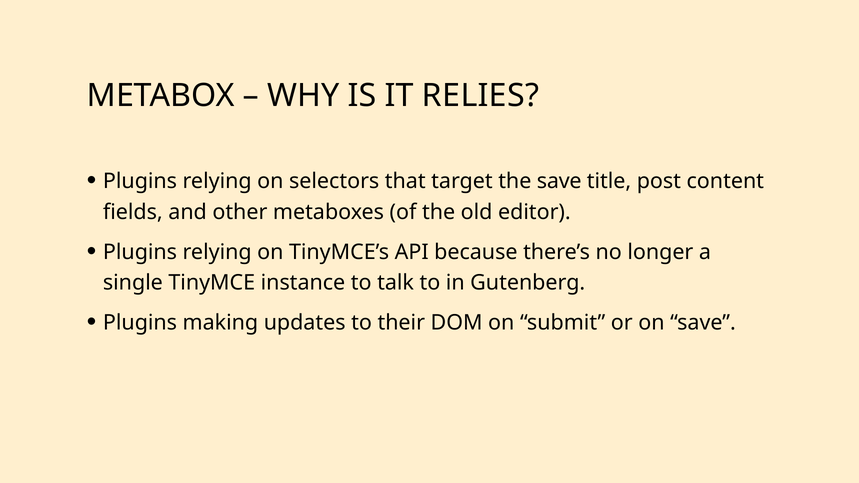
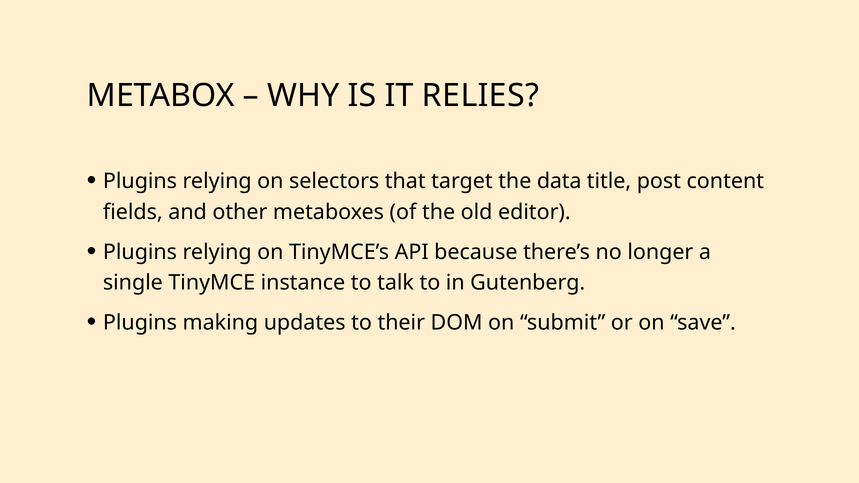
the save: save -> data (559, 181)
